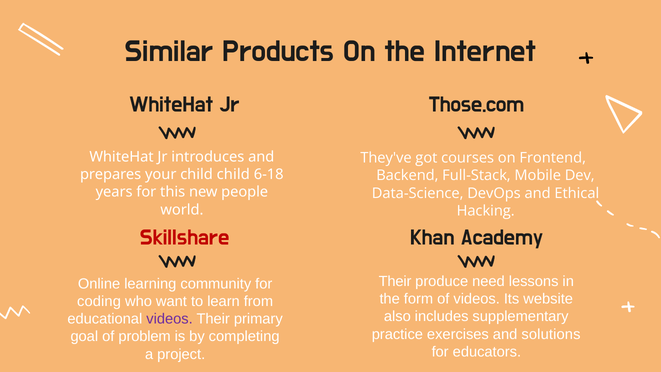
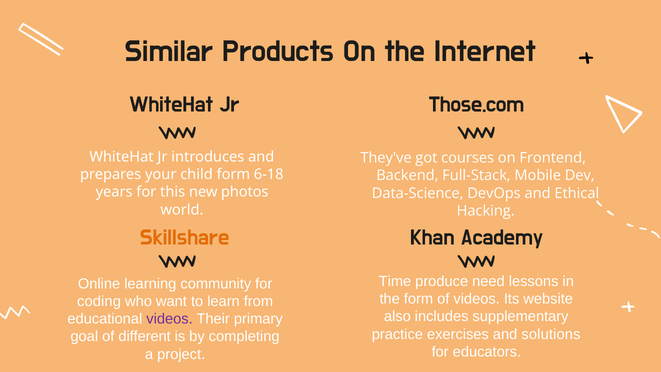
child child: child -> form (233, 174)
people: people -> photos (245, 192)
Skillshare colour: red -> orange (185, 238)
Their: Their -> Time (395, 281)
problem: problem -> different (145, 336)
